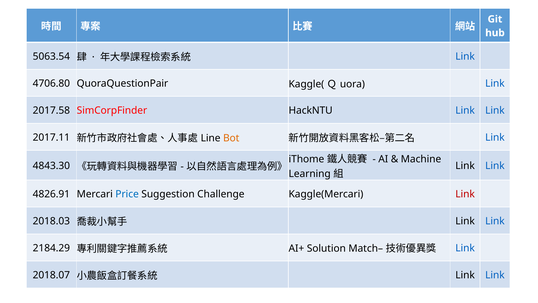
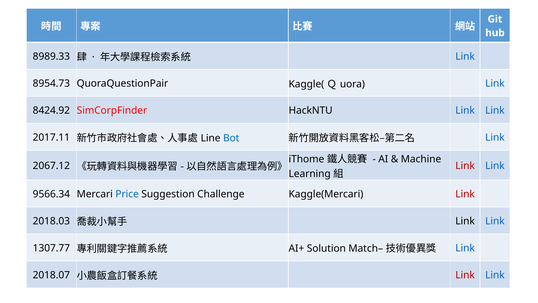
5063.54: 5063.54 -> 8989.33 (51, 57)
4706.80: 4706.80 -> 8954.73 (51, 83)
2017.58: 2017.58 -> 8424.92 (51, 110)
Bot colour: orange -> blue (231, 138)
Link colour: black -> red (465, 166)
4843.30: 4843.30 -> 2067.12 (51, 166)
4826.91: 4826.91 -> 9566.34 (51, 194)
2184.29: 2184.29 -> 1307.77 (51, 248)
Link colour: black -> red (465, 275)
